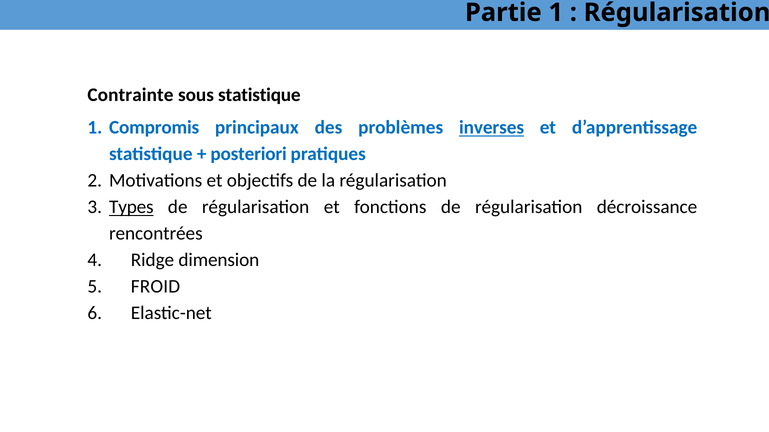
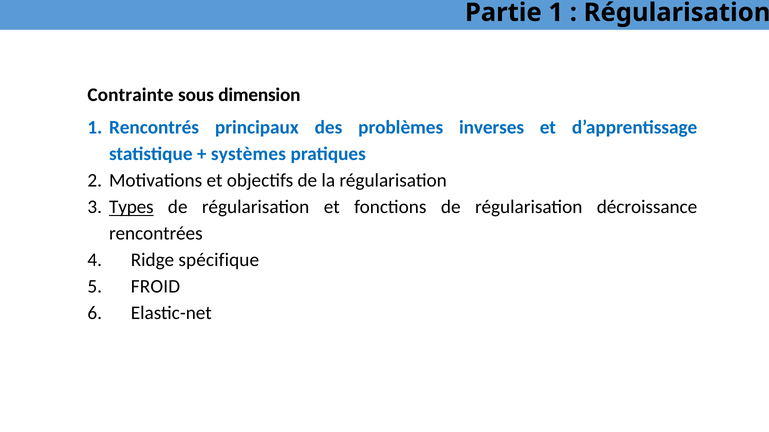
sous statistique: statistique -> dimension (259, 95)
Compromis: Compromis -> Rencontrés (154, 128)
inverses underline: present -> none (492, 128)
posteriori: posteriori -> systèmes (248, 154)
dimension: dimension -> spécifique (219, 260)
